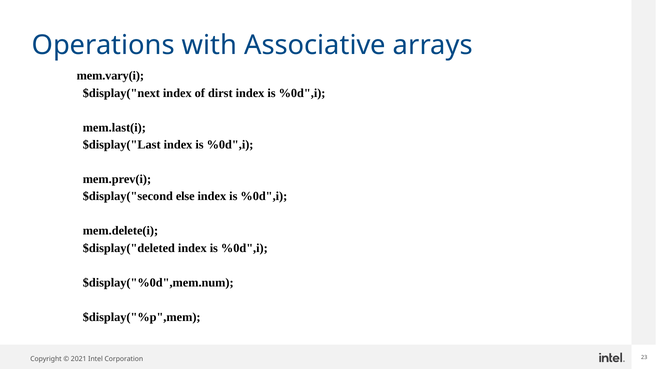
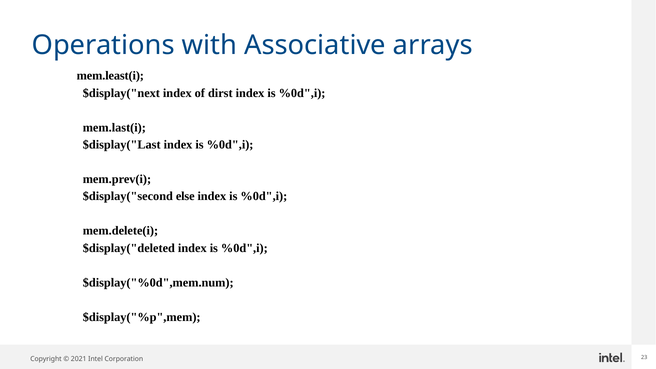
mem.vary(i: mem.vary(i -> mem.least(i (110, 76)
